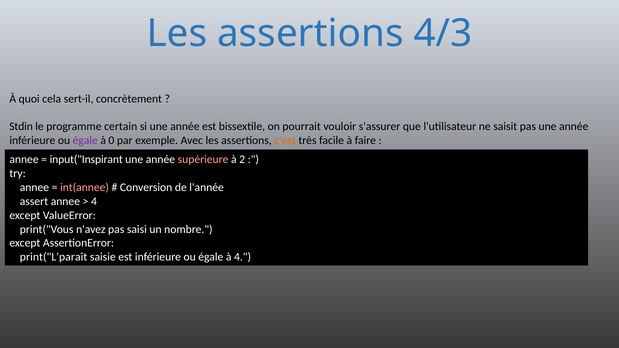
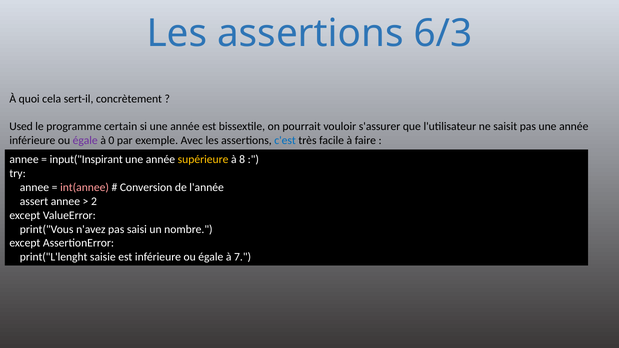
4/3: 4/3 -> 6/3 (443, 33)
Stdin: Stdin -> Used (21, 127)
c'est colour: orange -> blue (285, 141)
supérieure colour: pink -> yellow (203, 160)
2: 2 -> 8 (242, 160)
4: 4 -> 2 (94, 201)
print("L'paraît: print("L'paraît -> print("L'lenght (54, 257)
à 4: 4 -> 7 (243, 257)
